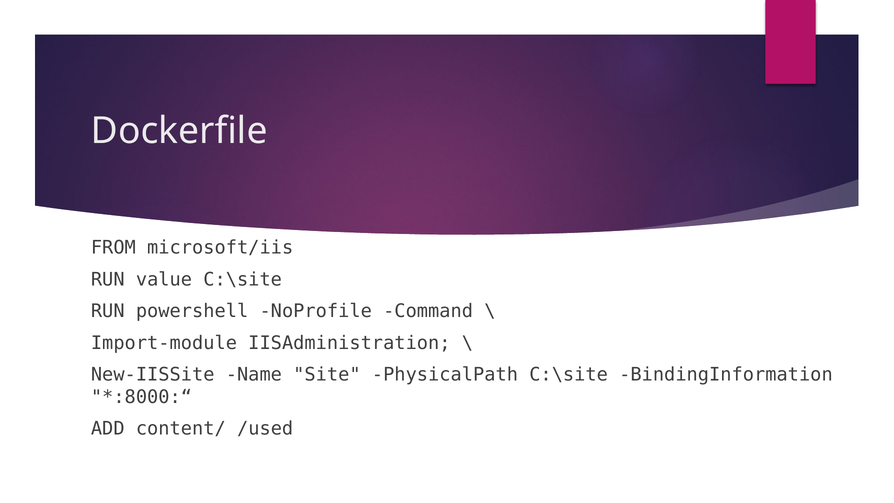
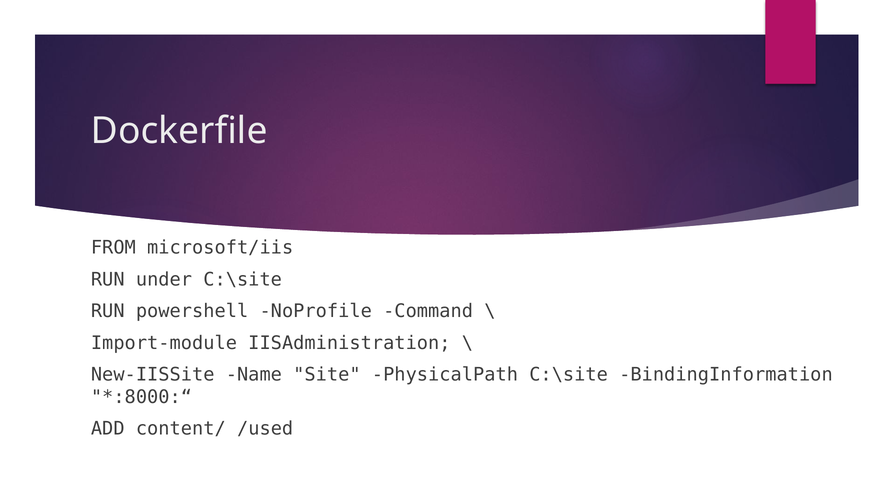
value: value -> under (164, 279)
